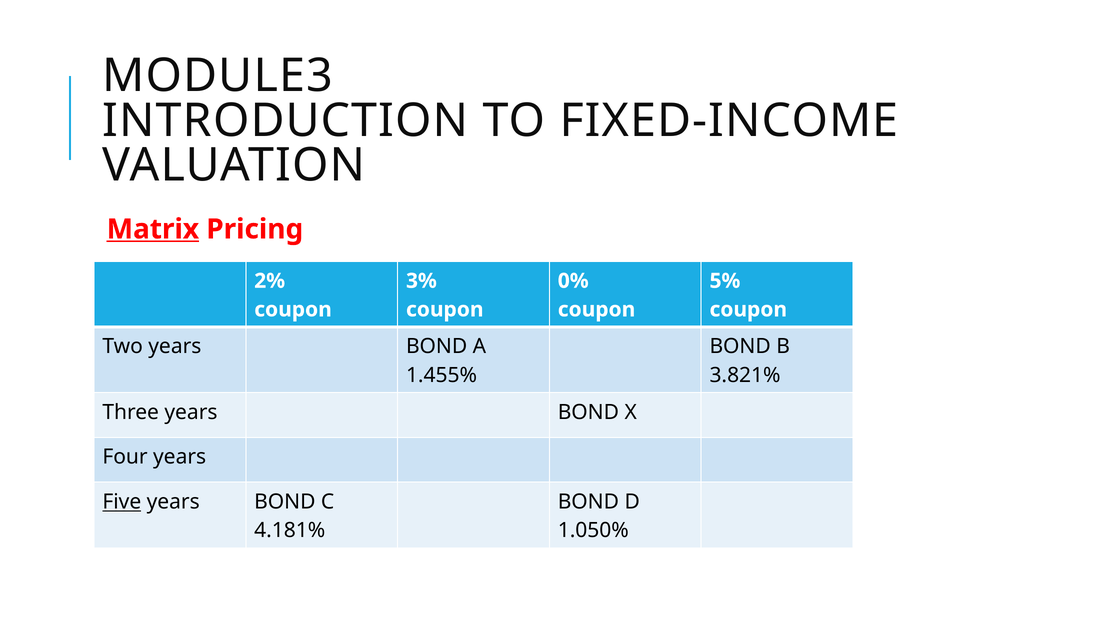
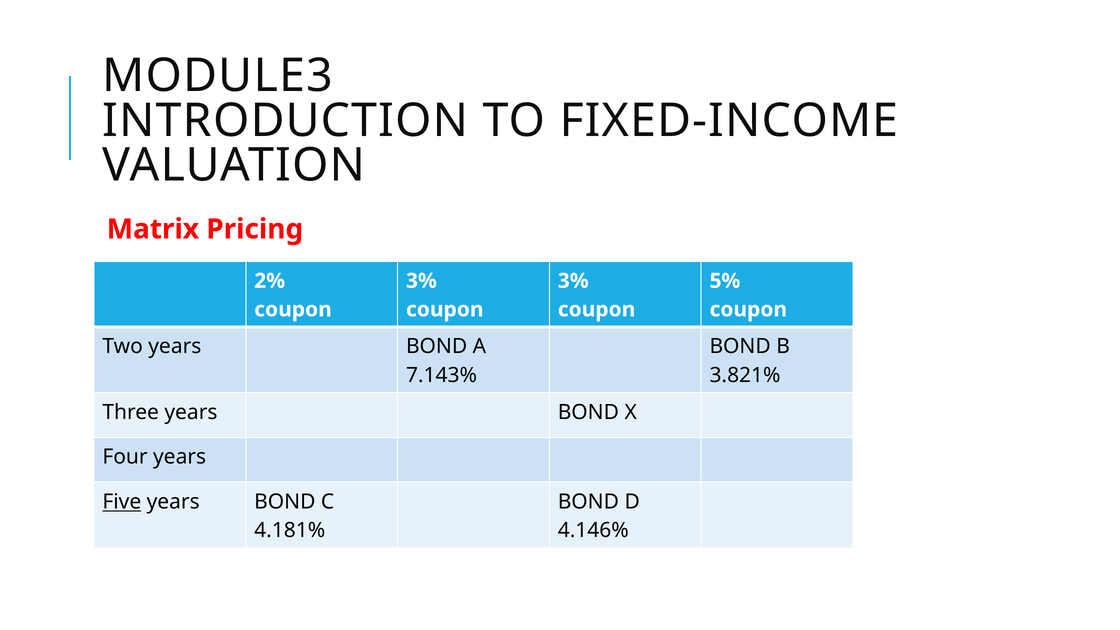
Matrix underline: present -> none (153, 229)
0%: 0% -> 3% (573, 281)
1.455%: 1.455% -> 7.143% (442, 375)
1.050%: 1.050% -> 4.146% (593, 530)
